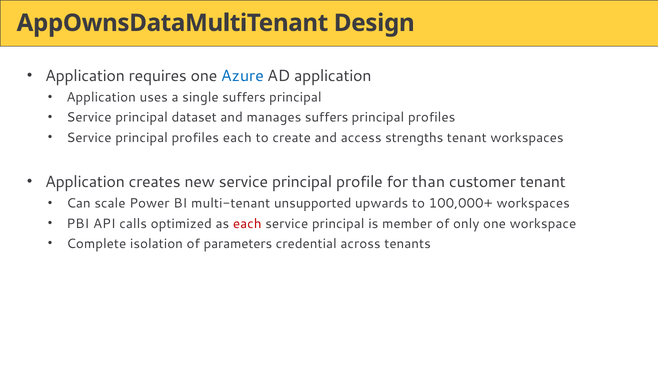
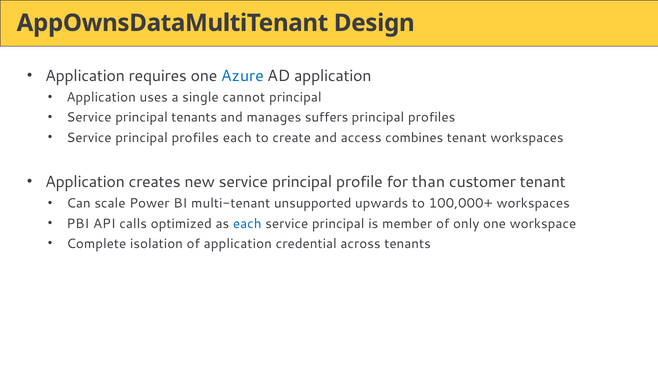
single suffers: suffers -> cannot (244, 97)
principal dataset: dataset -> tenants (194, 118)
strengths: strengths -> combines (414, 138)
each colour: red -> blue (247, 224)
of parameters: parameters -> application (238, 244)
